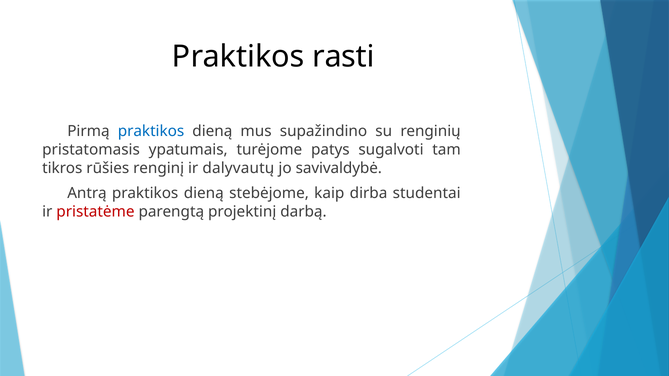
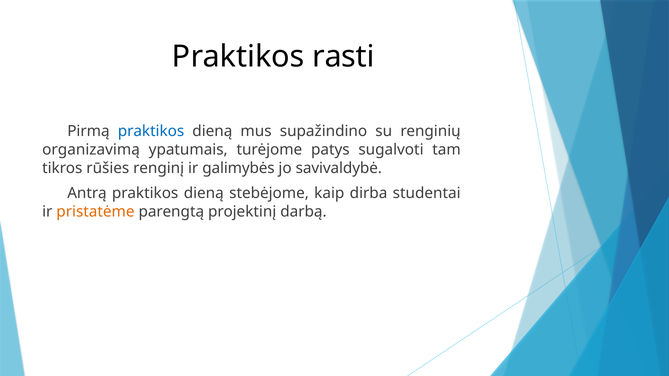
pristatomasis: pristatomasis -> organizavimą (91, 150)
dalyvautų: dalyvautų -> galimybės (239, 168)
pristatėme colour: red -> orange (95, 212)
